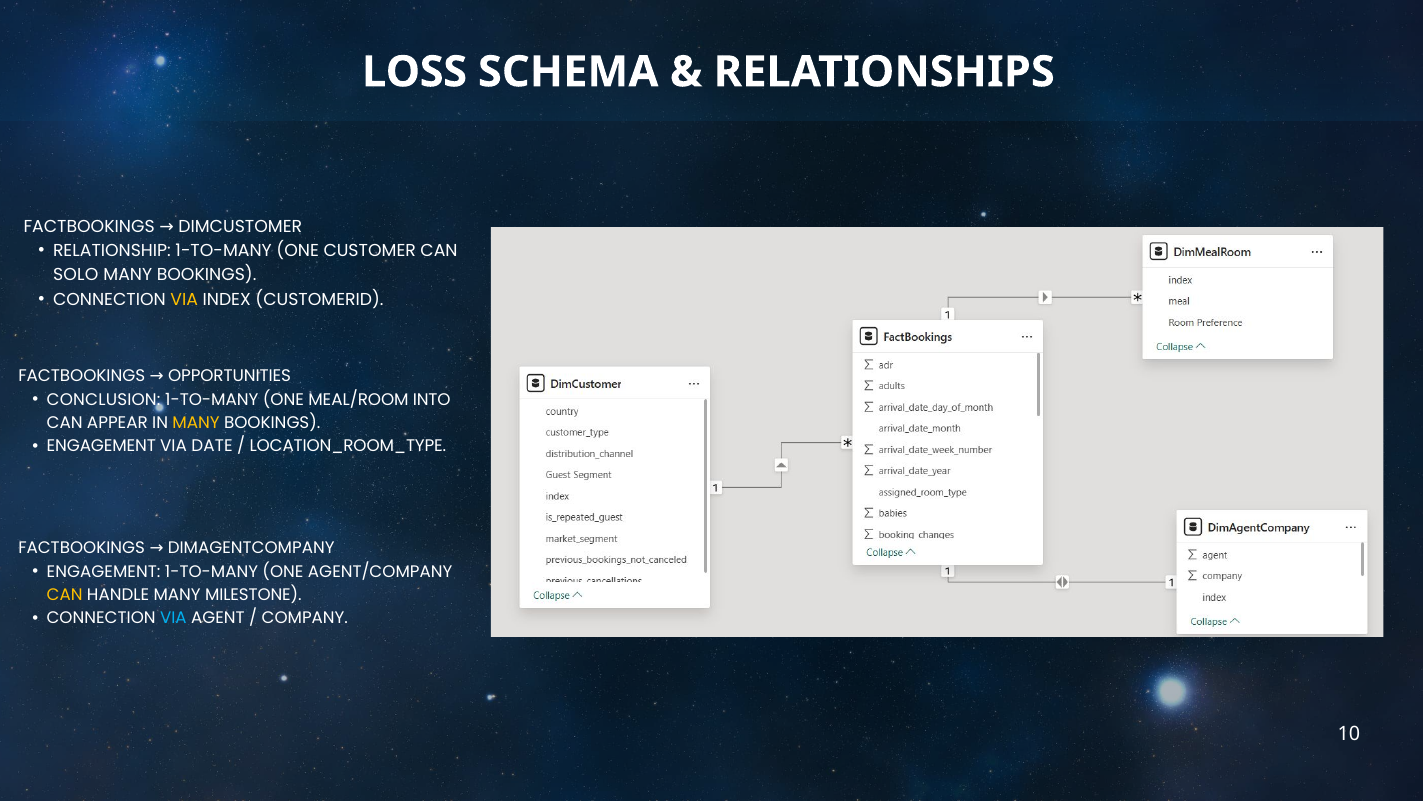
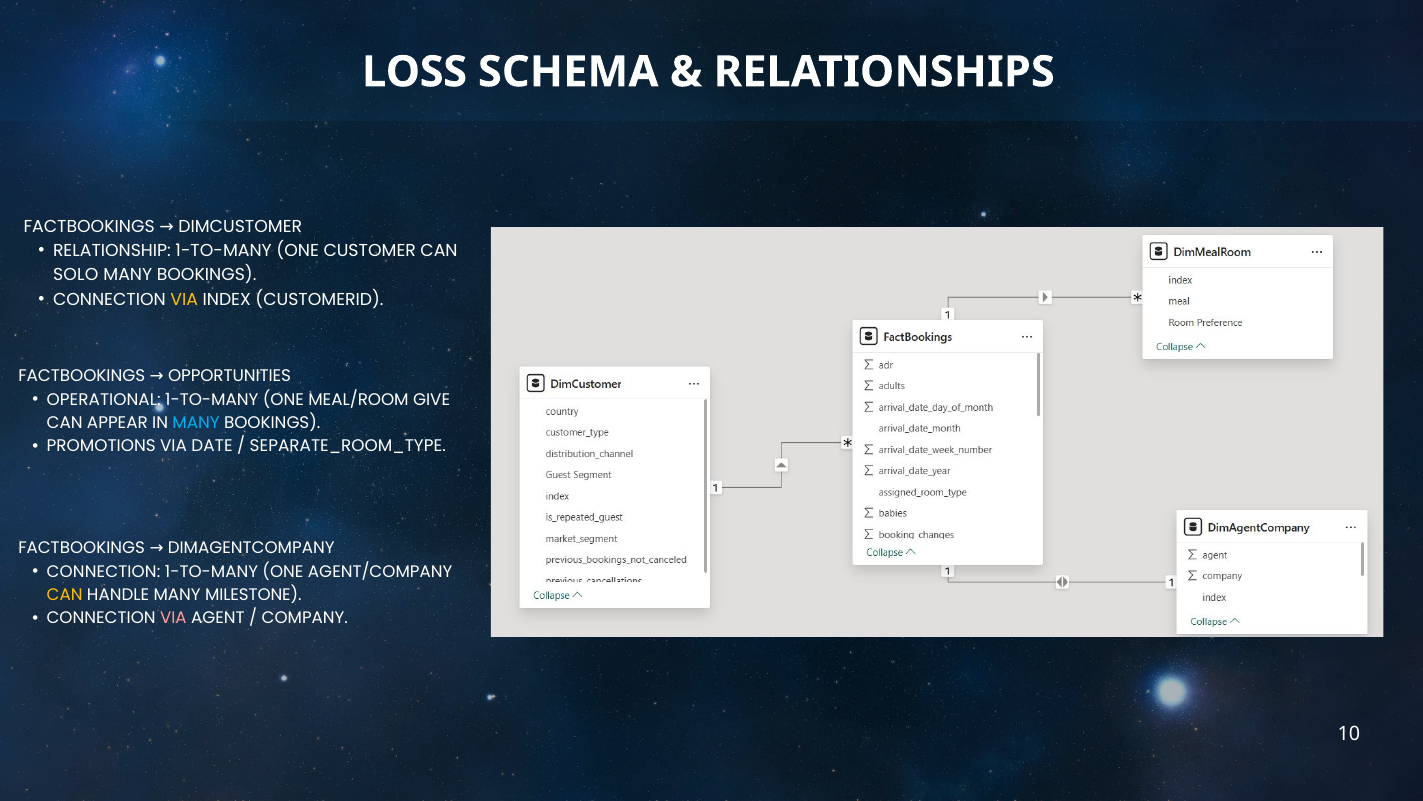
CONCLUSION: CONCLUSION -> OPERATIONAL (104, 399)
INTO: INTO -> GIVE (432, 399)
MANY colour: yellow -> light blue (196, 423)
ENGAGEMENT: ENGAGEMENT -> PROMOTIONS (101, 446)
LOCATION_ROOM_TYPE: LOCATION_ROOM_TYPE -> SEPARATE_ROOM_TYPE (348, 446)
ENGAGEMENT: ENGAGEMENT -> CONNECTION (104, 571)
VIA colour: light blue -> pink (173, 618)
